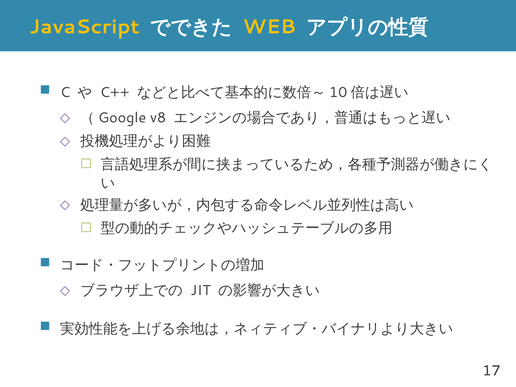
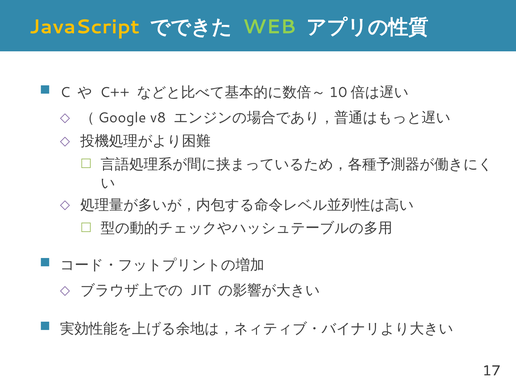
WEB colour: yellow -> light green (269, 27)
